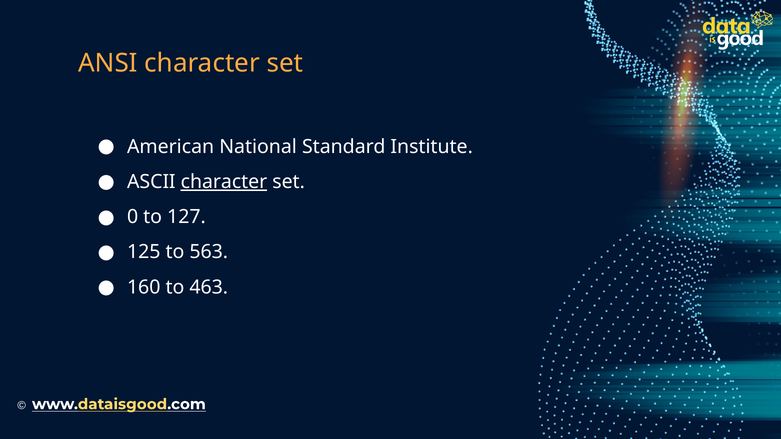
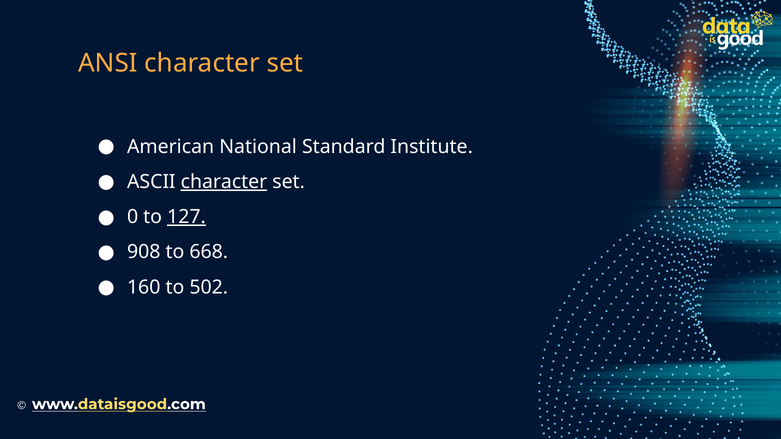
127 underline: none -> present (186, 217)
125: 125 -> 908 (144, 252)
563: 563 -> 668 (209, 252)
463: 463 -> 502 (209, 287)
